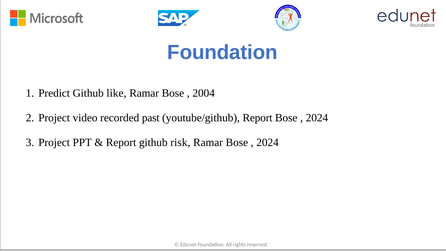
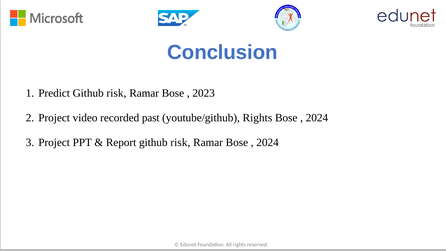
Foundation: Foundation -> Conclusion (222, 52)
like: like -> risk (116, 93)
2004: 2004 -> 2023 (204, 93)
youtube/github Report: Report -> Rights (257, 118)
